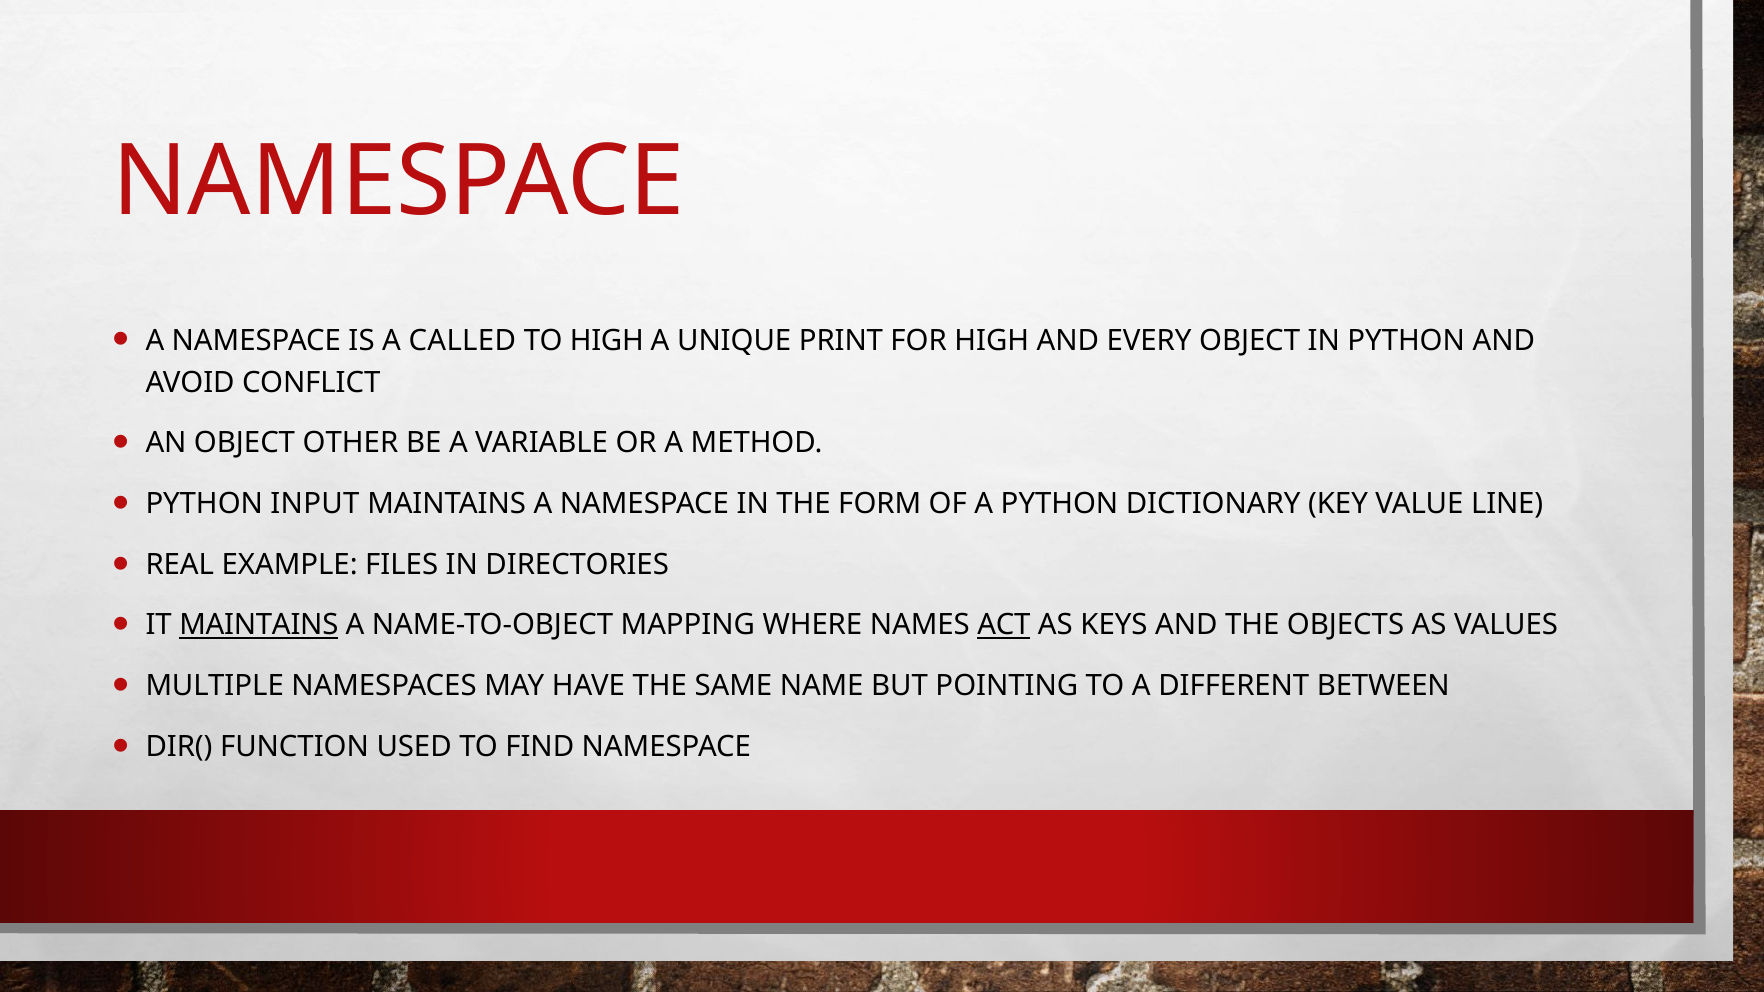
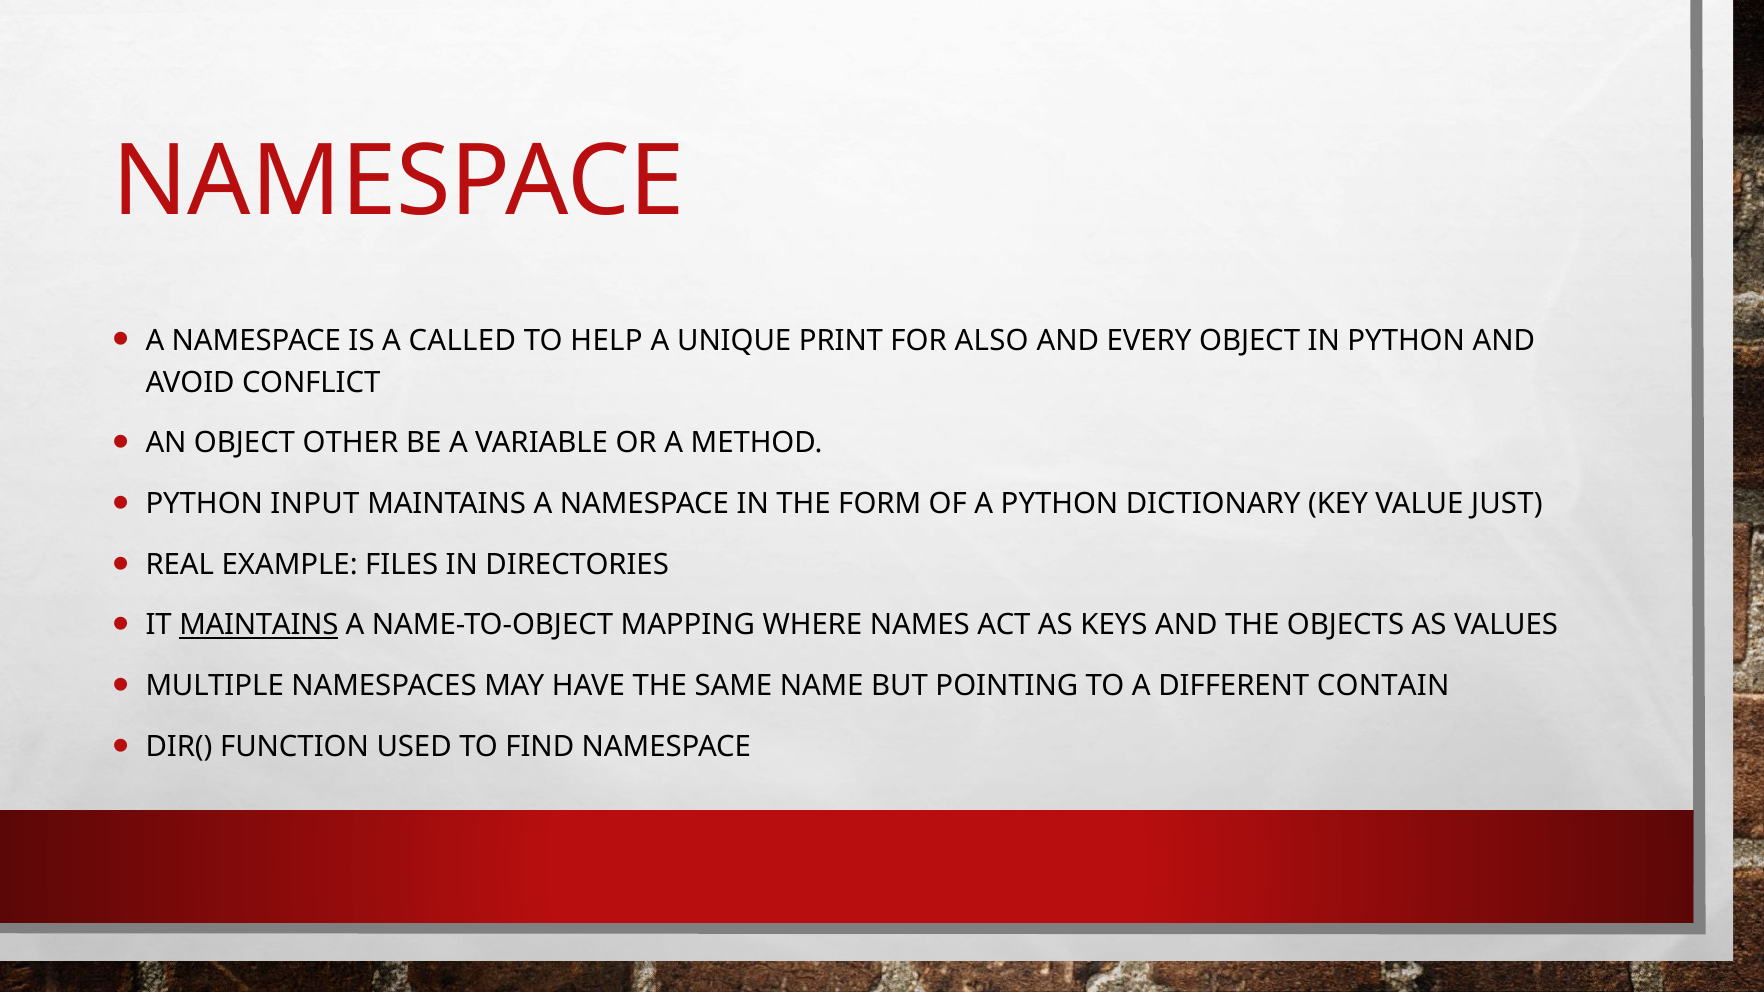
TO HIGH: HIGH -> HELP (607, 340)
FOR HIGH: HIGH -> ALSO (992, 340)
LINE: LINE -> JUST (1507, 504)
ACT underline: present -> none (1004, 625)
BETWEEN: BETWEEN -> CONTAIN (1383, 686)
